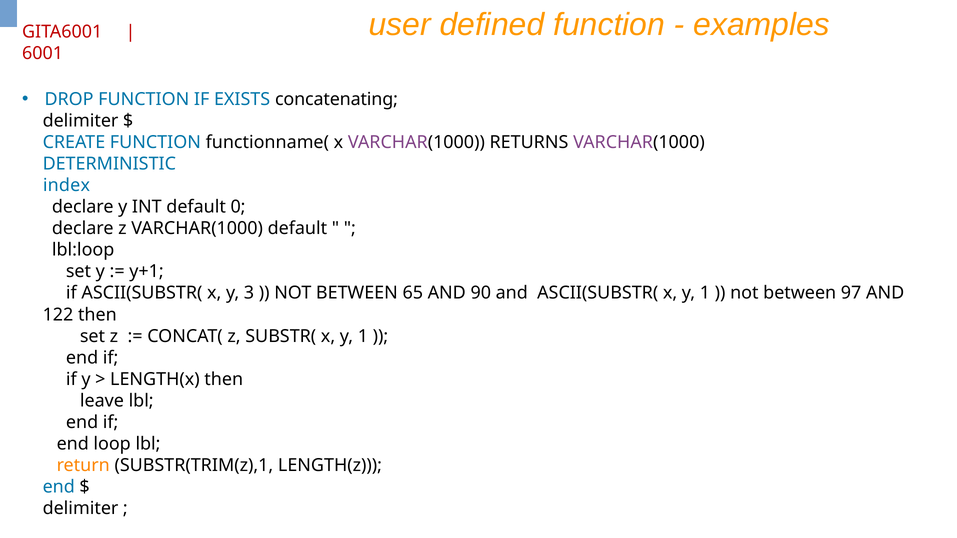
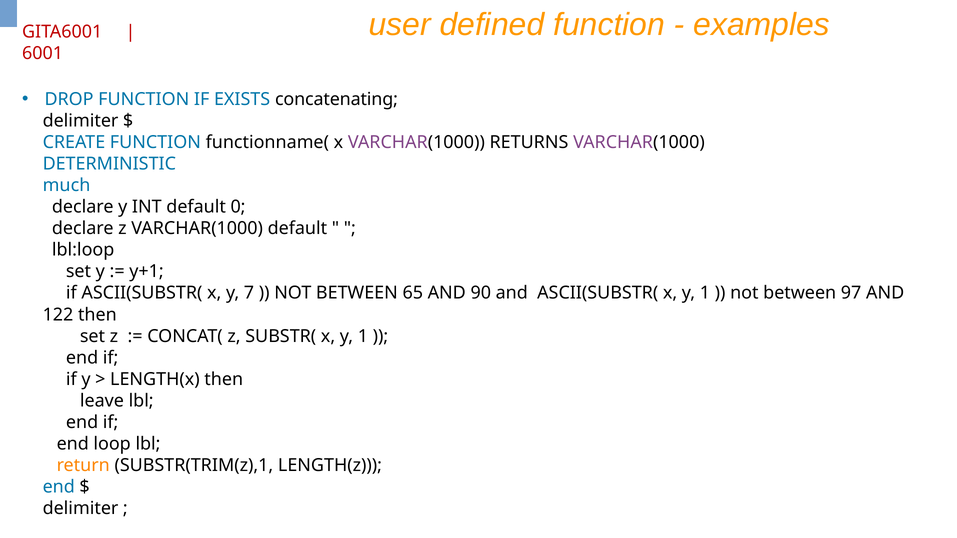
index: index -> much (67, 186)
3: 3 -> 7 (249, 293)
